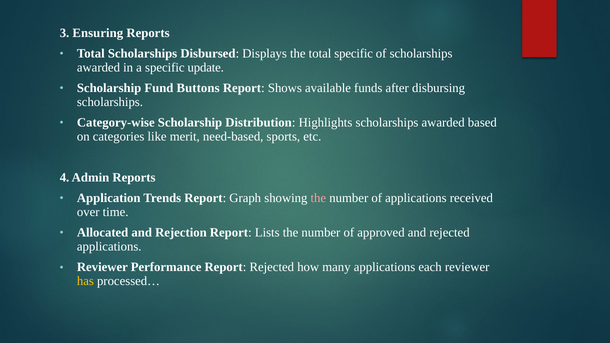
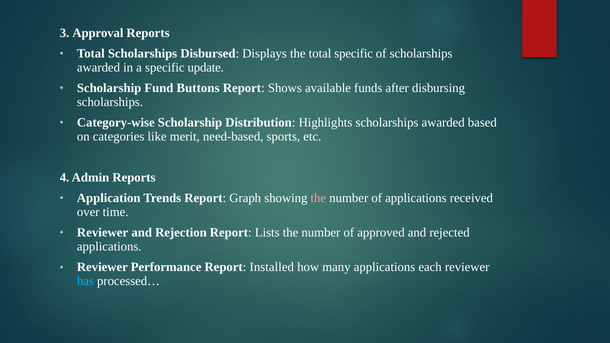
Ensuring: Ensuring -> Approval (98, 33)
Allocated: Allocated -> Reviewer (103, 233)
Report Rejected: Rejected -> Installed (272, 267)
has colour: yellow -> light blue (85, 281)
